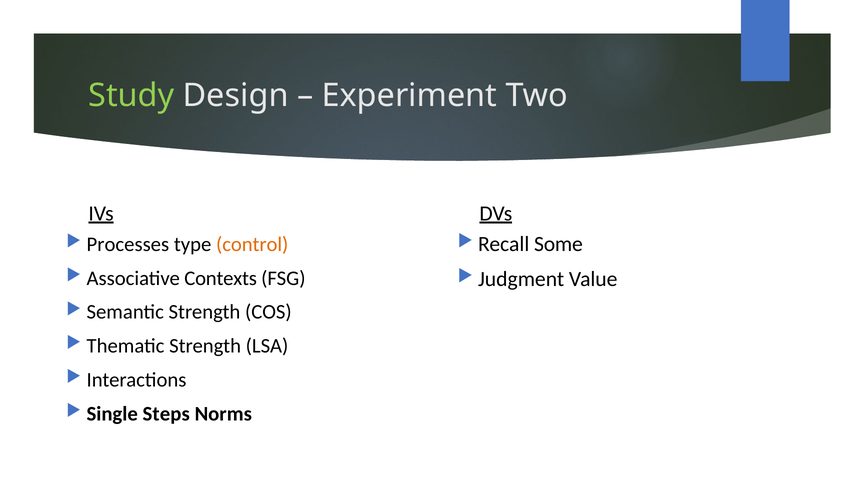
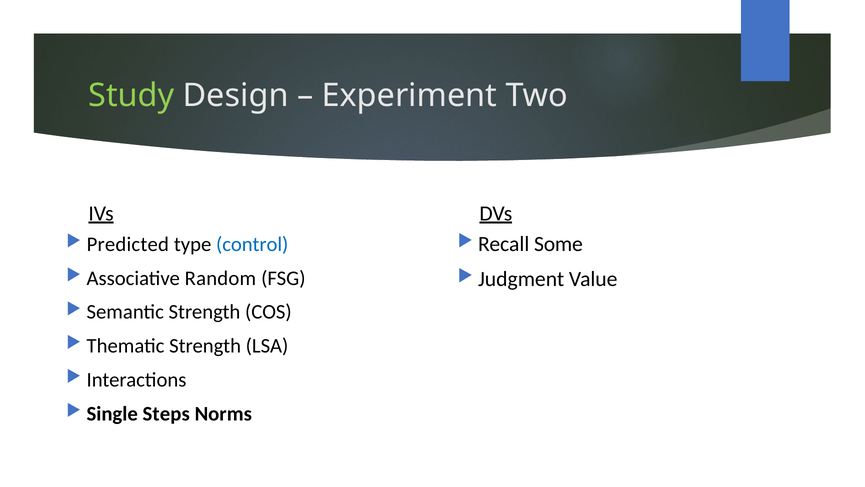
Processes: Processes -> Predicted (128, 244)
control colour: orange -> blue (252, 244)
Contexts: Contexts -> Random (220, 278)
